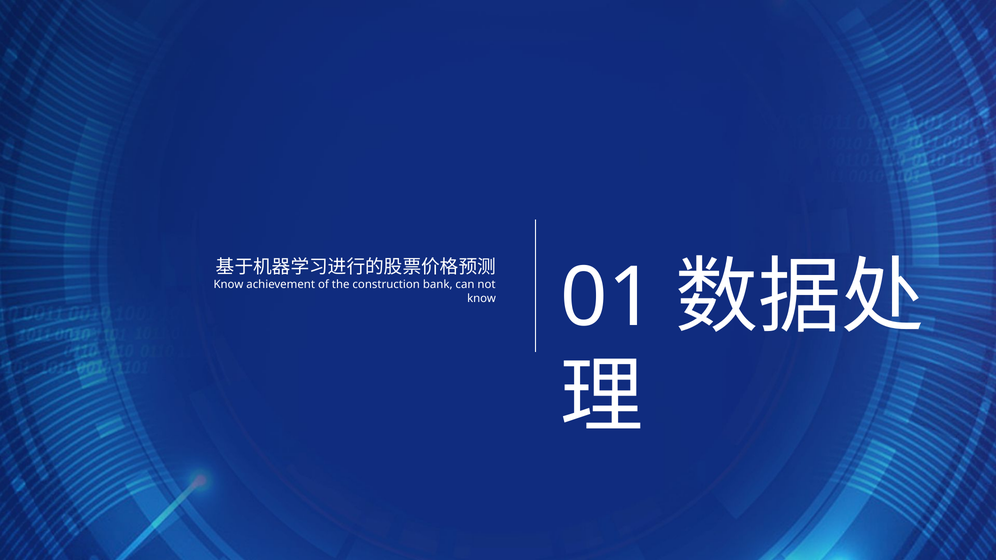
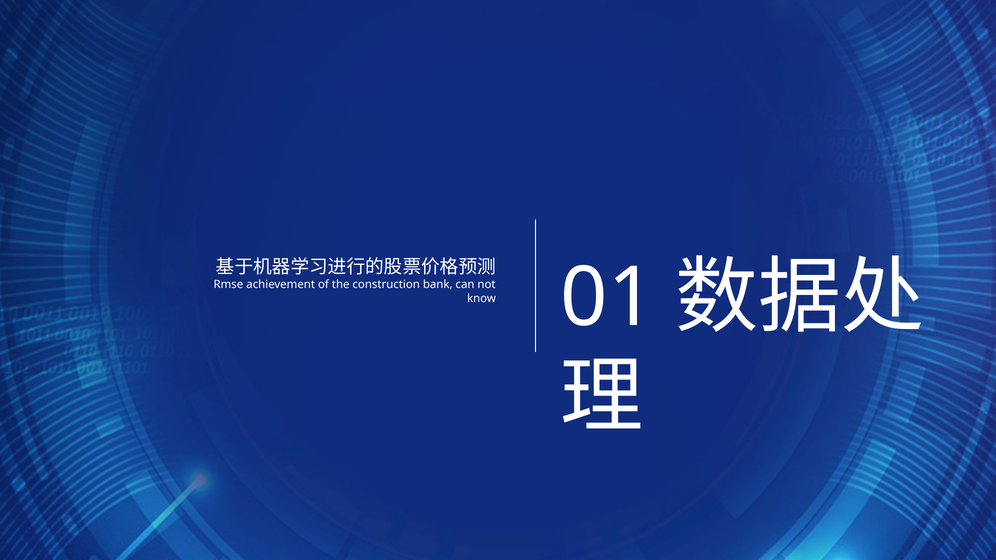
Know: Know -> Rmse (228, 285)
